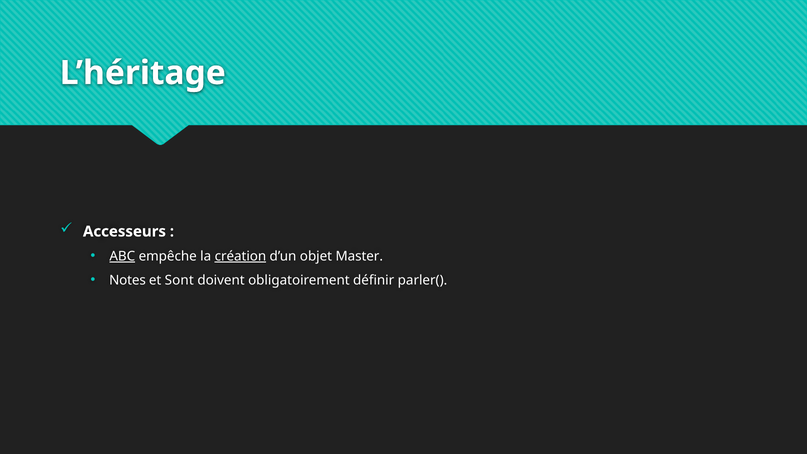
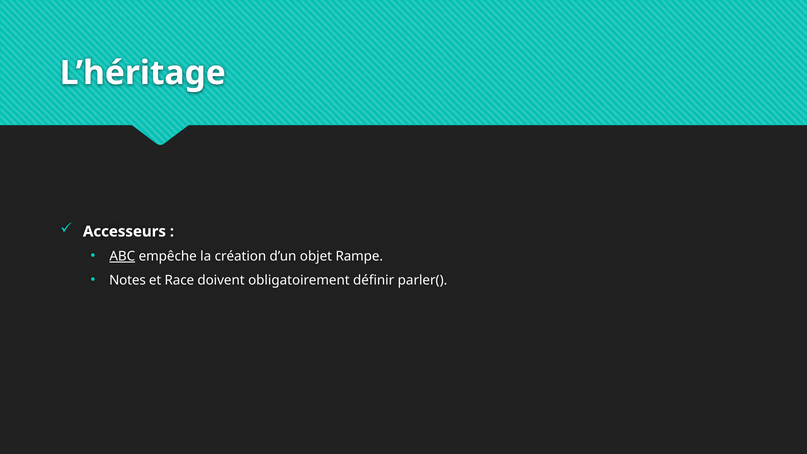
création underline: present -> none (240, 256)
Master: Master -> Rampe (359, 256)
Sont: Sont -> Race (179, 280)
